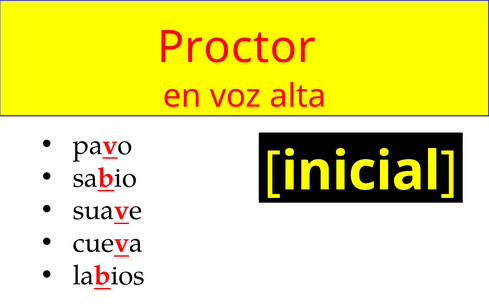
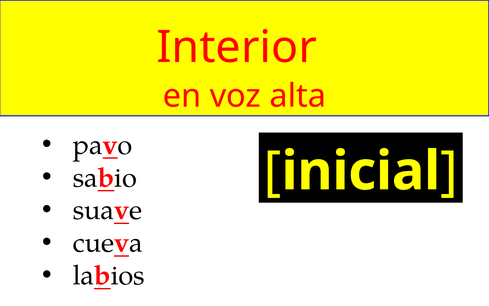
Proctor: Proctor -> Interior (237, 47)
